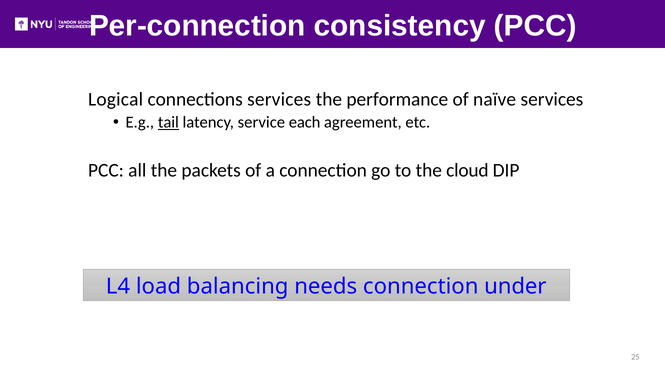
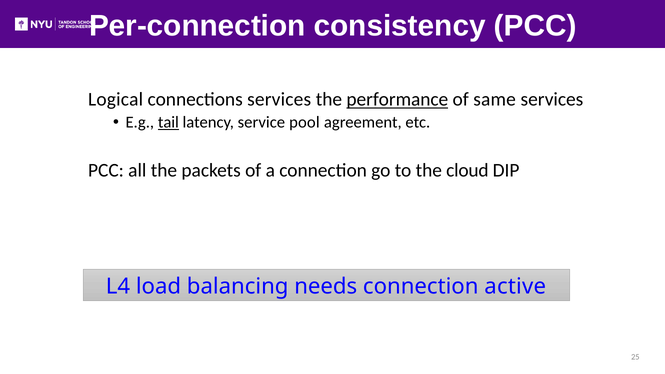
performance underline: none -> present (397, 100)
naïve: naïve -> same (495, 100)
each: each -> pool (304, 122)
under: under -> active (515, 287)
